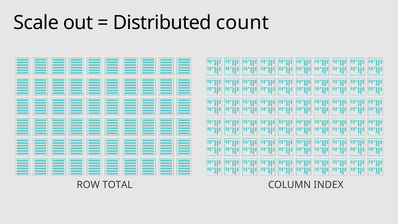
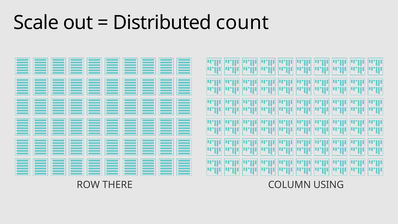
TOTAL: TOTAL -> THERE (117, 185)
INDEX: INDEX -> USING (329, 185)
